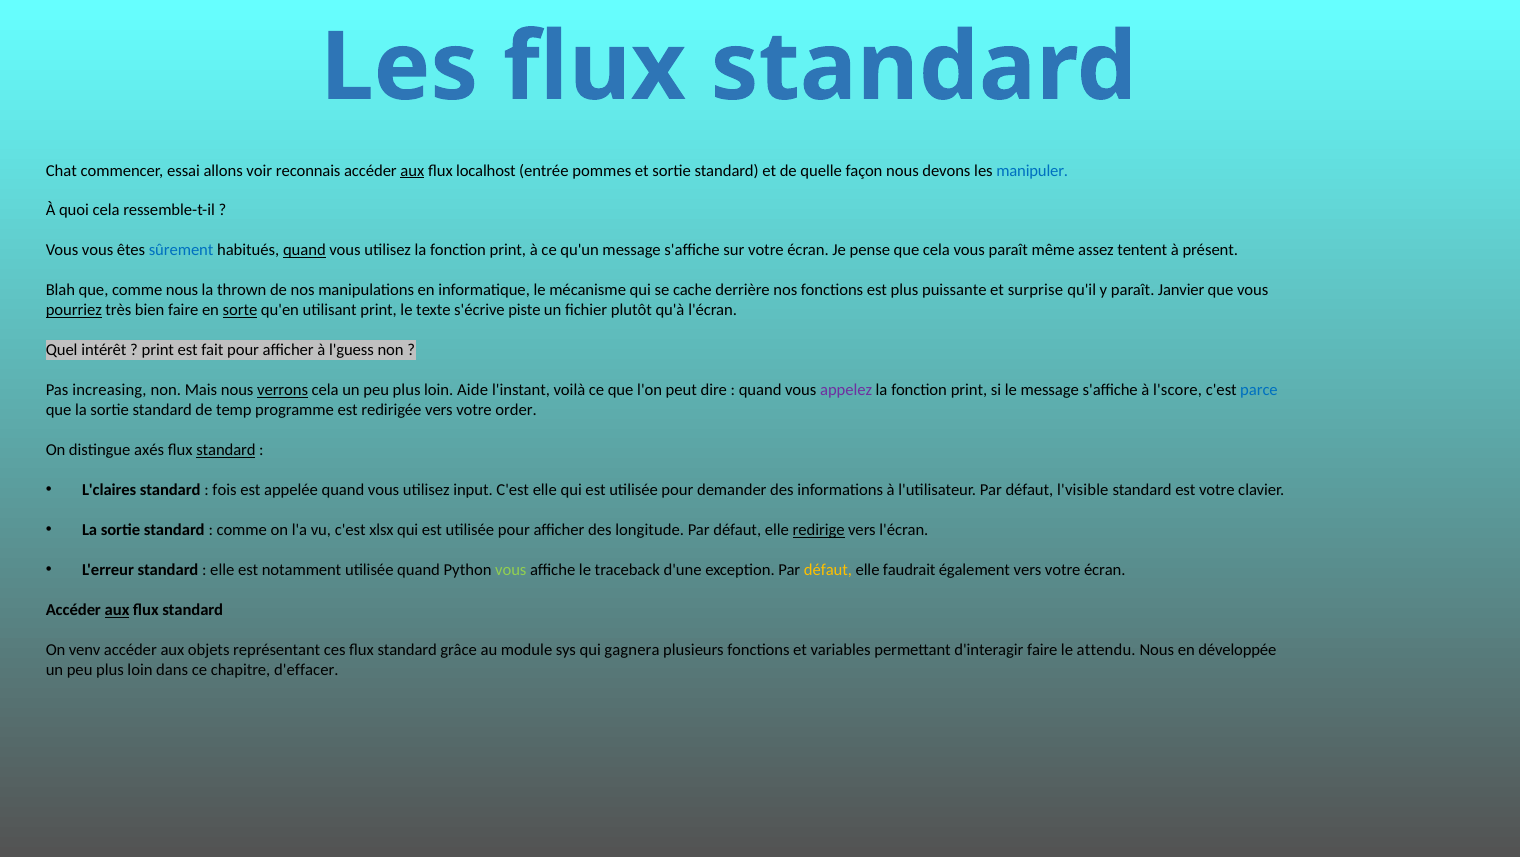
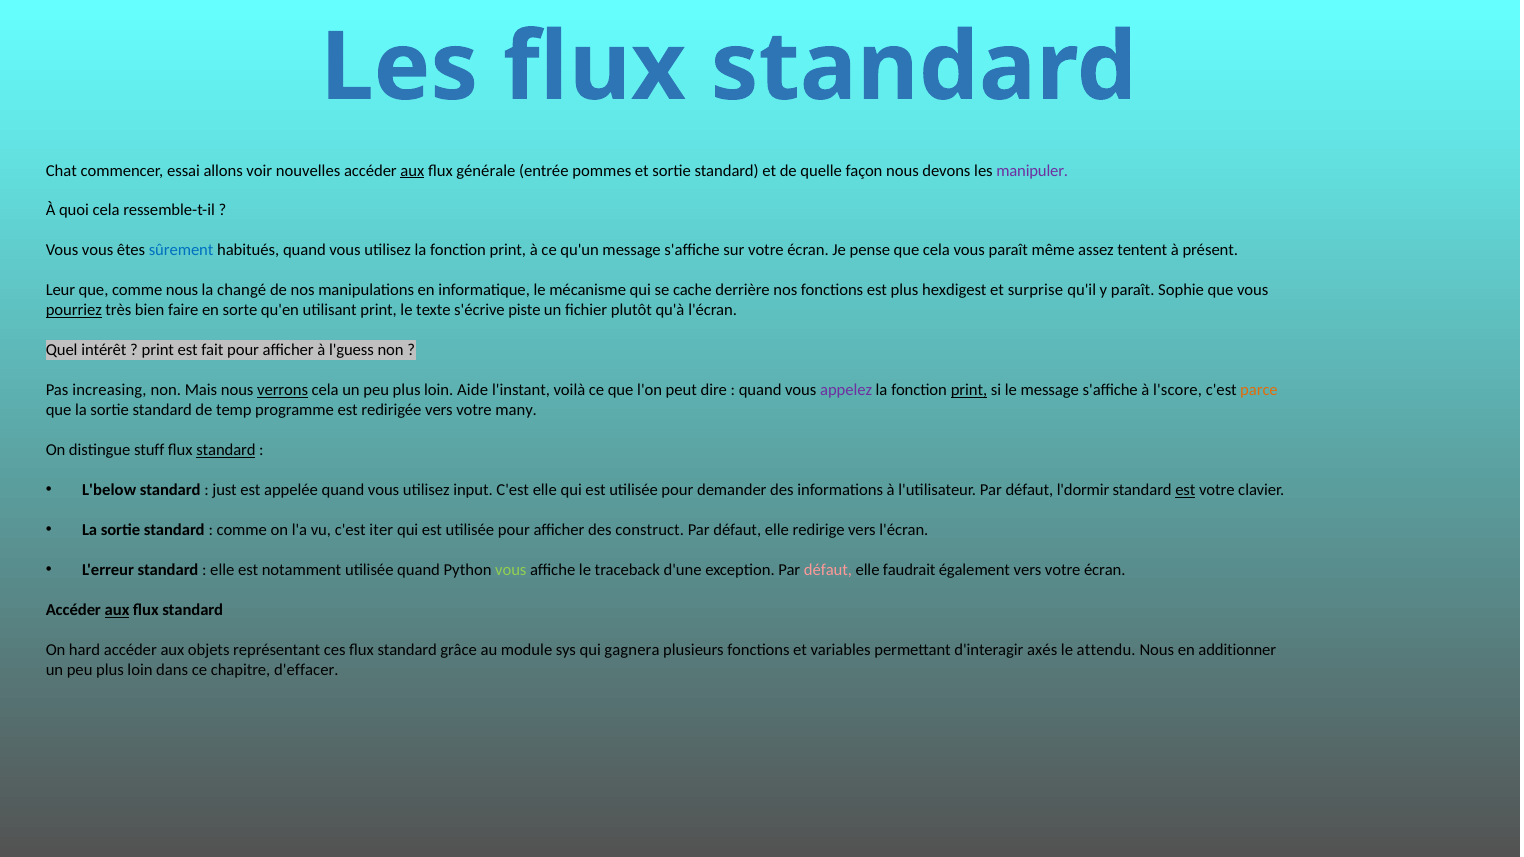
reconnais: reconnais -> nouvelles (308, 171)
localhost: localhost -> générale (486, 171)
manipuler colour: blue -> purple (1032, 171)
quand underline: present -> none (304, 251)
Blah: Blah -> Leur (60, 290)
thrown: thrown -> changé (242, 290)
puissante: puissante -> hexdigest (954, 290)
Janvier: Janvier -> Sophie (1181, 290)
sorte underline: present -> none (240, 310)
print underline: none -> present (969, 390)
parce colour: blue -> orange (1259, 390)
order: order -> many (516, 410)
axés: axés -> stuff (149, 450)
L'claires: L'claires -> L'below (109, 490)
fois: fois -> just (225, 490)
l'visible: l'visible -> l'dormir (1083, 490)
est underline: none -> present (1185, 490)
xlsx: xlsx -> iter (381, 530)
longitude: longitude -> construct (650, 530)
redirige underline: present -> none (819, 530)
défaut colour: yellow -> pink (828, 570)
venv: venv -> hard (85, 650)
d'interagir faire: faire -> axés (1042, 650)
développée: développée -> additionner (1237, 650)
